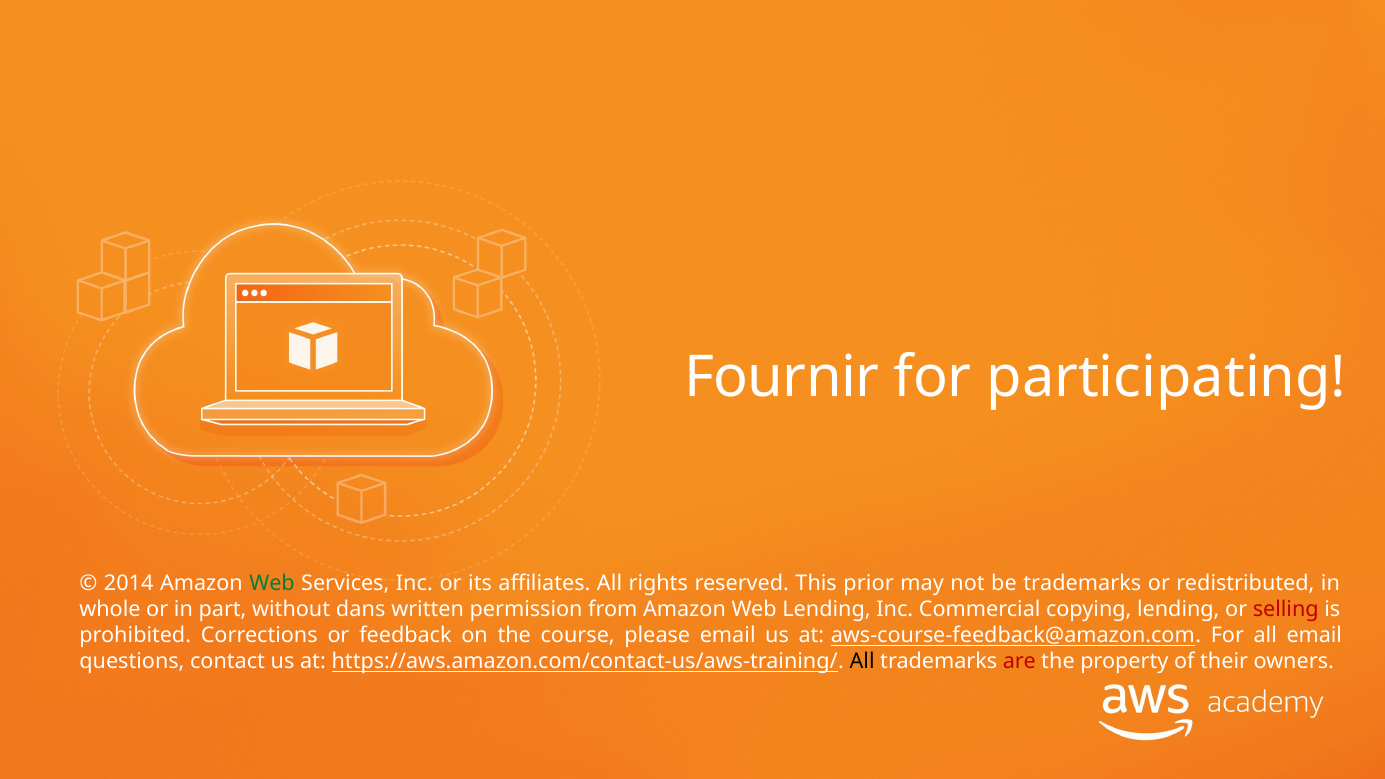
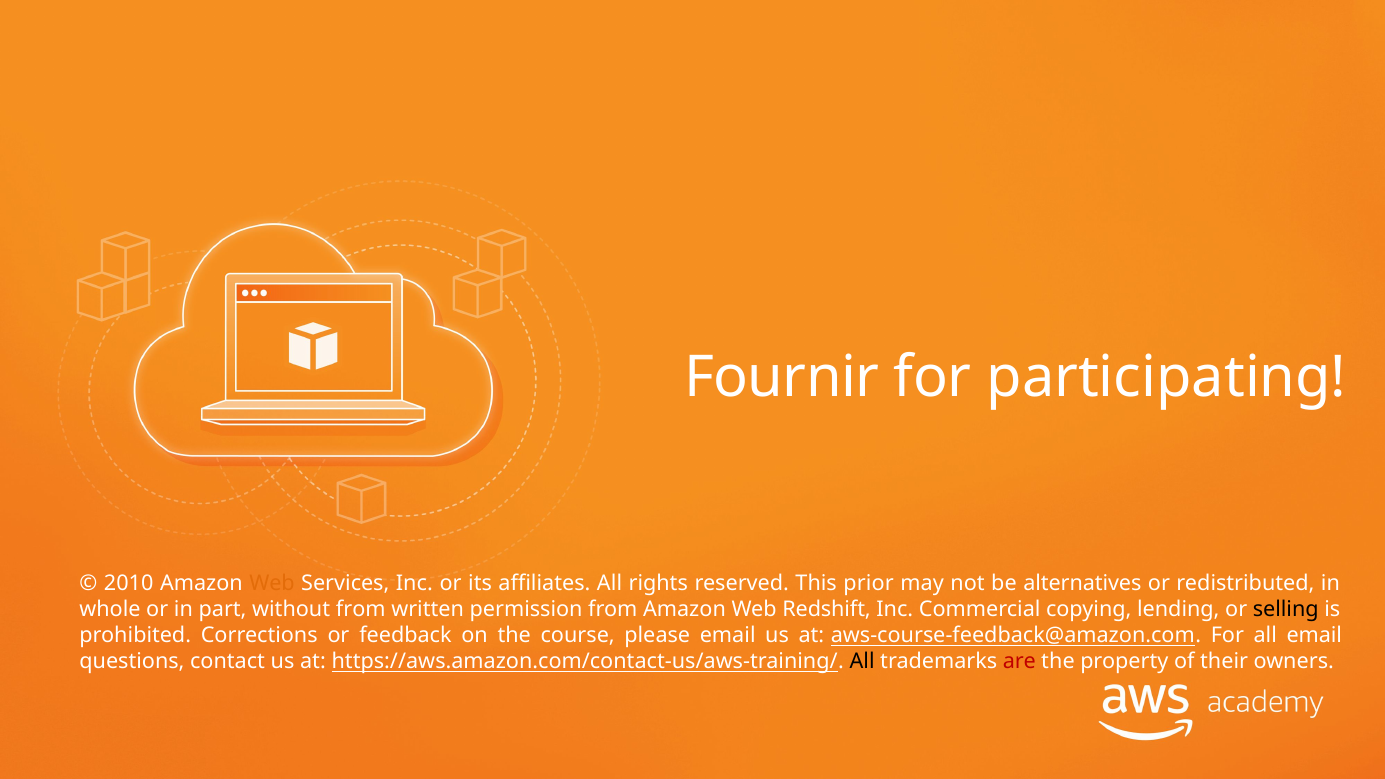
2014: 2014 -> 2010 (129, 584)
Web colour: green -> orange (272, 584)
be trademarks: trademarks -> alternatives (1082, 584)
without dans: dans -> from (361, 610)
Web Lending: Lending -> Redshift (827, 610)
selling colour: red -> black (1286, 610)
